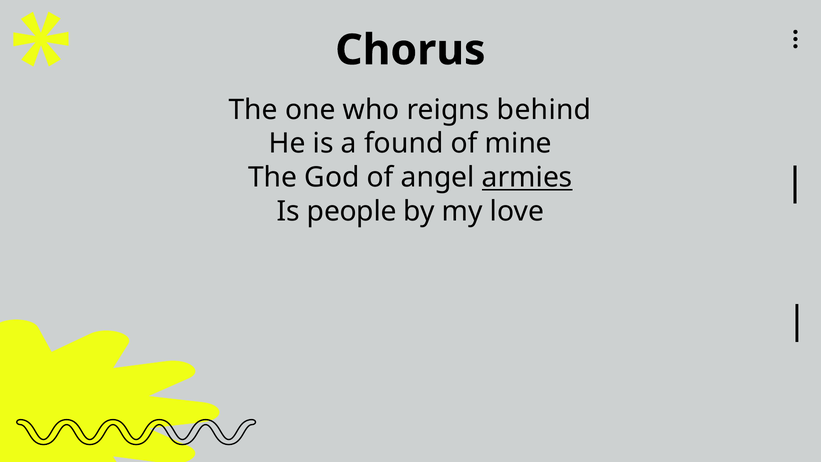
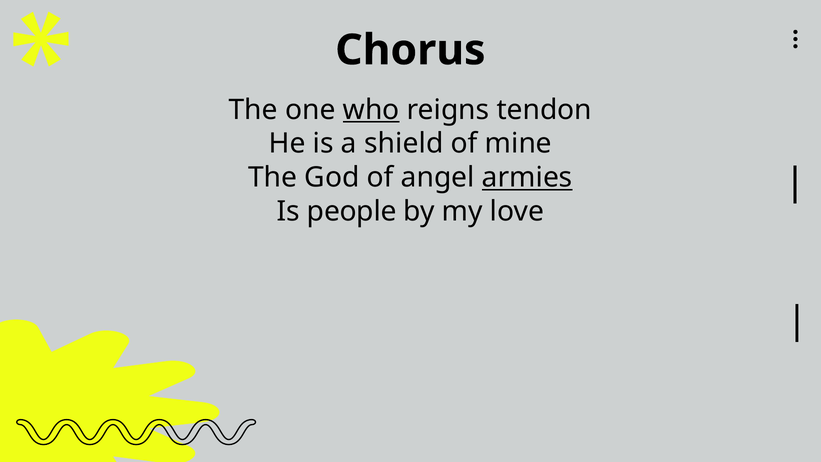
who underline: none -> present (371, 110)
behind: behind -> tendon (544, 110)
found: found -> shield (404, 144)
